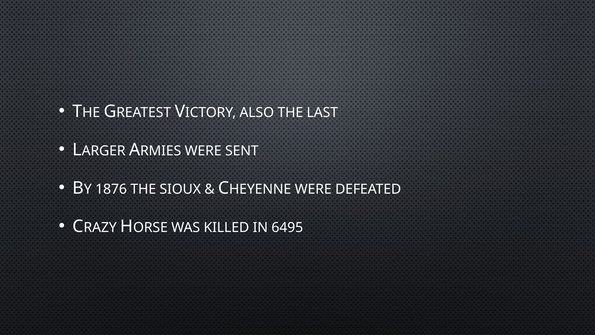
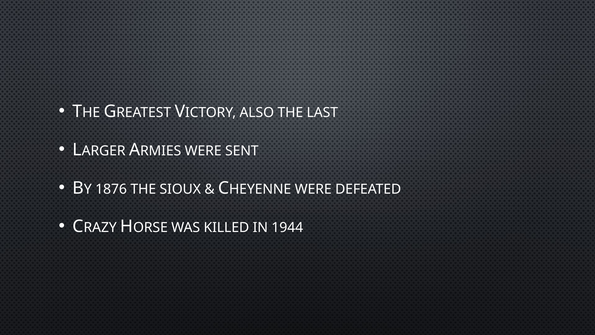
6495: 6495 -> 1944 (287, 227)
